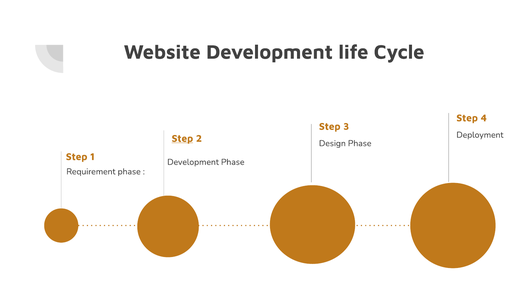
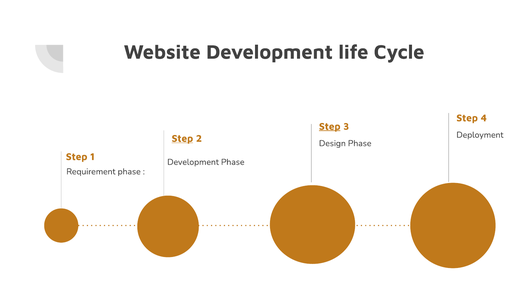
Step underline: none -> present (330, 126)
